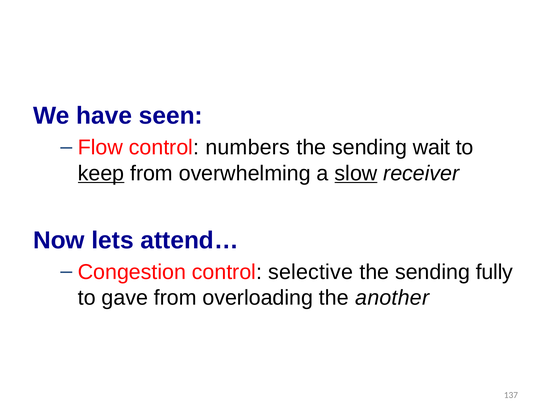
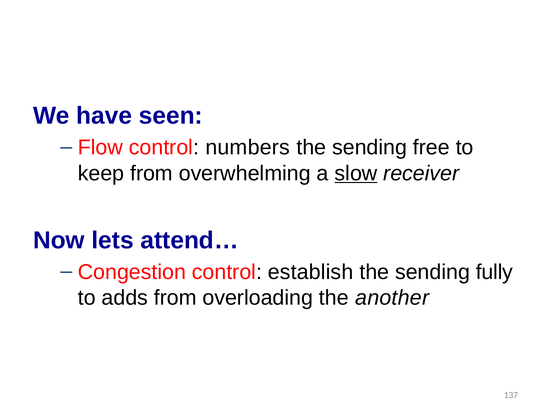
wait: wait -> free (431, 147)
keep underline: present -> none (101, 173)
selective: selective -> establish (311, 272)
gave: gave -> adds (125, 297)
